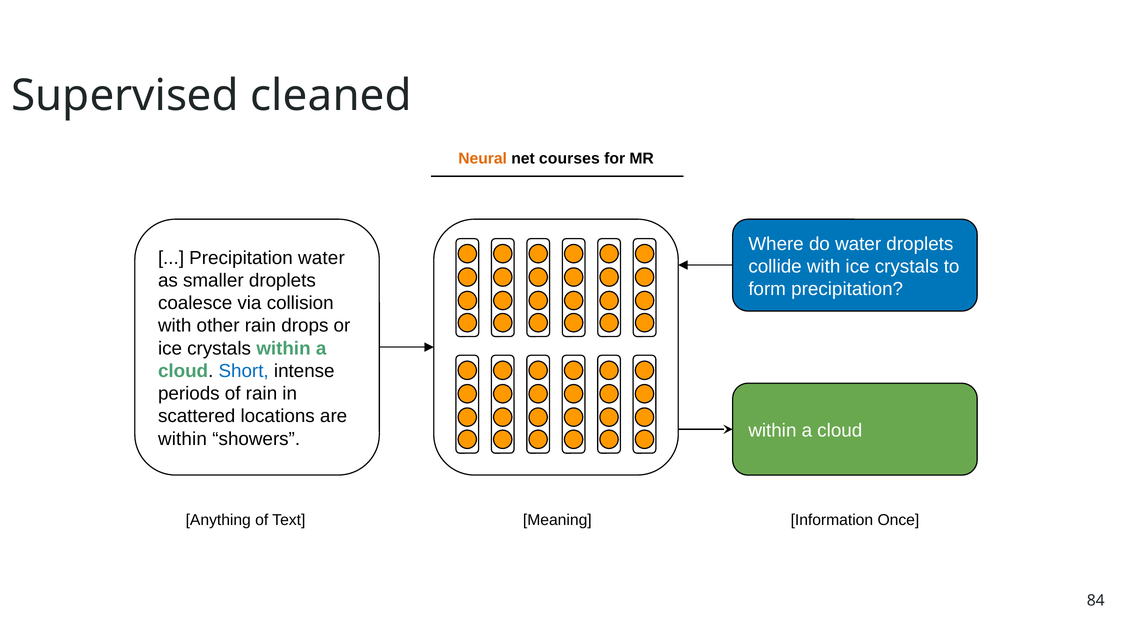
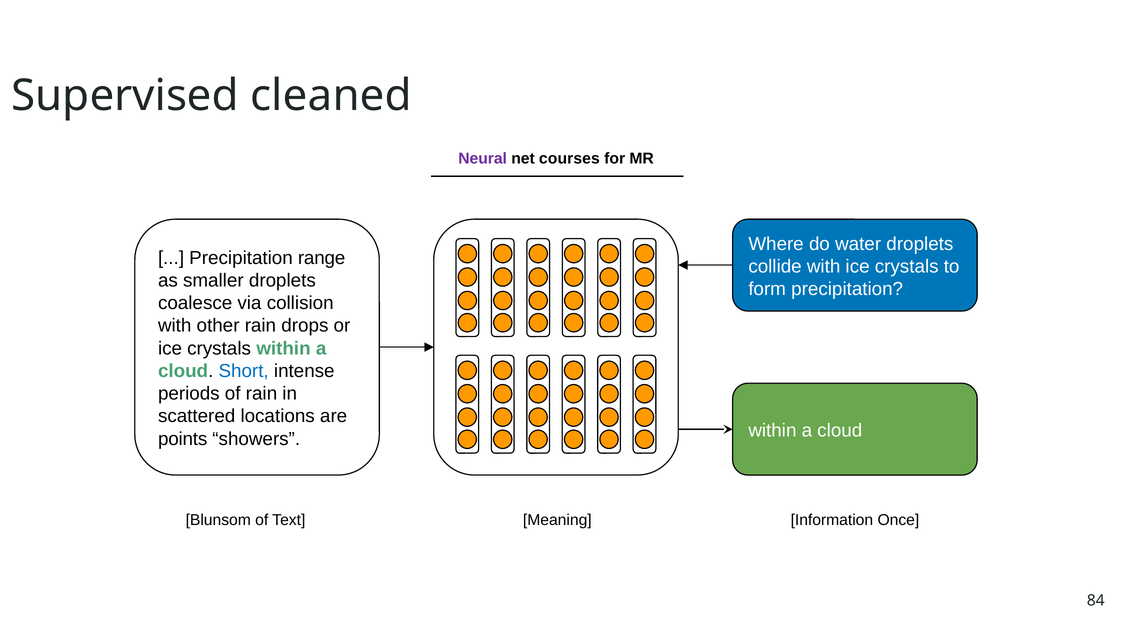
Neural colour: orange -> purple (483, 159)
Precipitation water: water -> range (322, 258)
within: within -> points (183, 439)
Anything: Anything -> Blunsom (218, 520)
